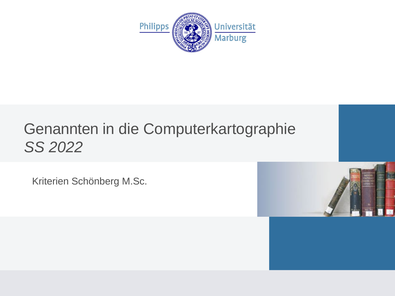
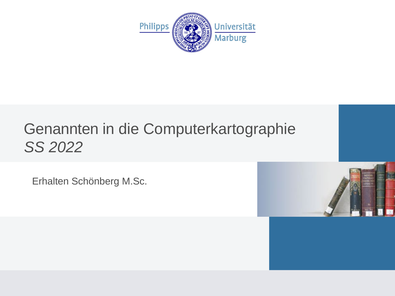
Kriterien: Kriterien -> Erhalten (50, 182)
